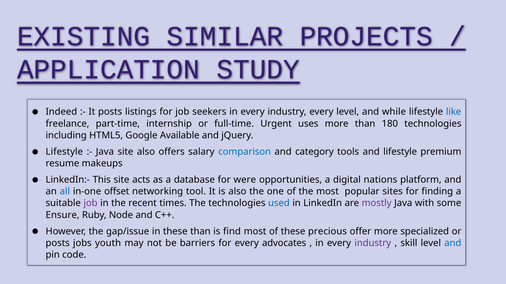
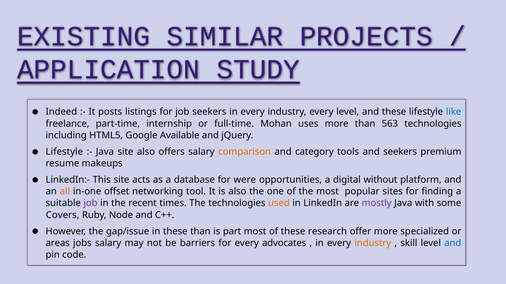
and while: while -> these (394, 112)
Urgent: Urgent -> Mohan (276, 124)
180: 180 -> 563 (390, 124)
comparison colour: blue -> orange (245, 152)
and lifestyle: lifestyle -> seekers (400, 152)
nations: nations -> without (381, 180)
all colour: blue -> orange (65, 192)
used colour: blue -> orange (279, 204)
Ensure: Ensure -> Covers (63, 215)
find: find -> part (232, 232)
precious: precious -> research (328, 232)
posts: posts -> areas (58, 244)
jobs youth: youth -> salary (108, 244)
industry colour: purple -> orange (373, 244)
